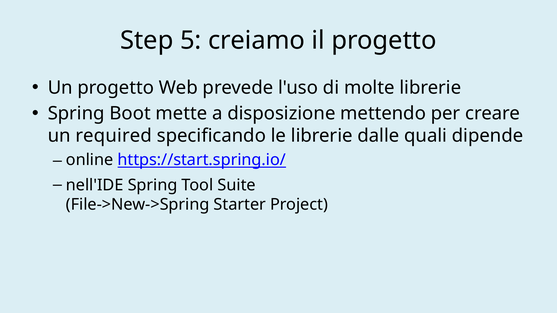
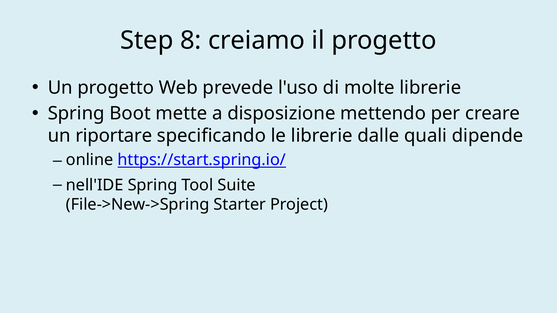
5: 5 -> 8 (191, 40)
required: required -> riportare (114, 136)
